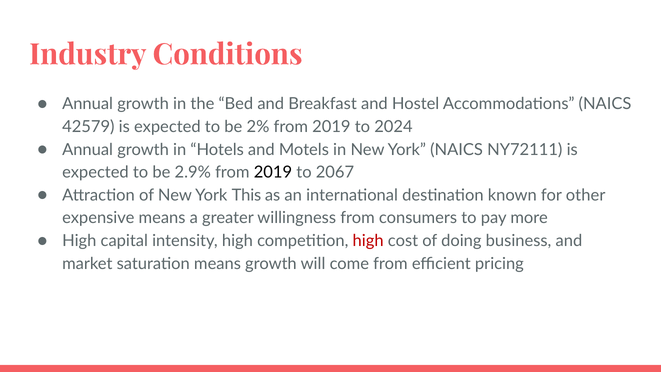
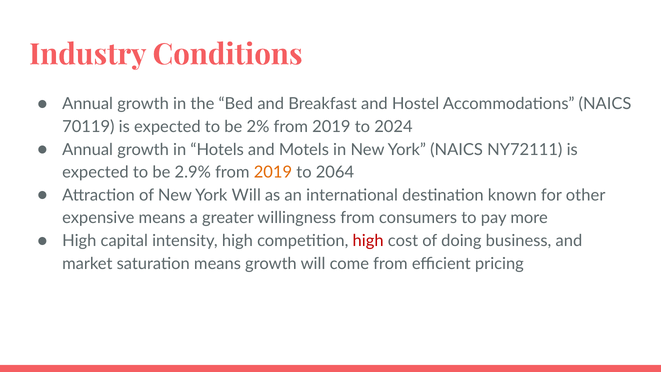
42579: 42579 -> 70119 (88, 127)
2019 colour: black -> orange (273, 172)
2067: 2067 -> 2064 (335, 172)
York This: This -> Will (246, 195)
